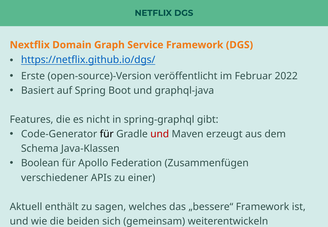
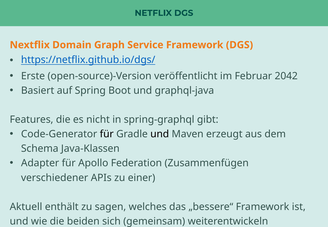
2022: 2022 -> 2042 (286, 76)
und colour: red -> black (160, 134)
Boolean: Boolean -> Adapter (40, 163)
